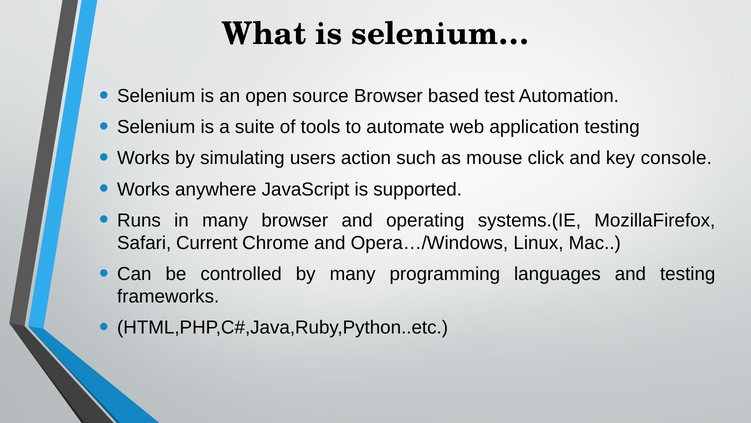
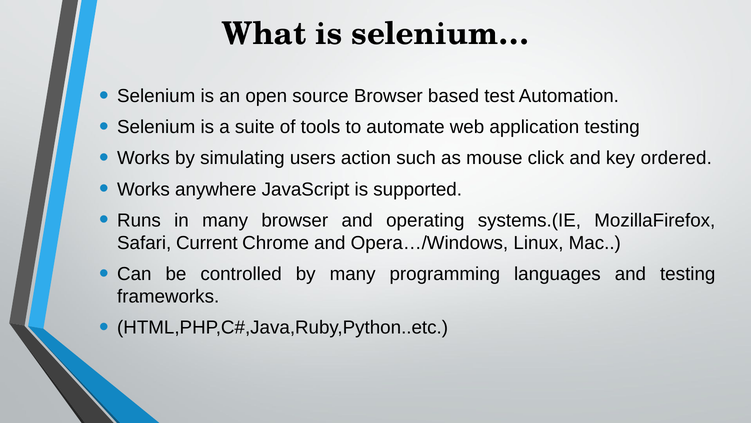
console: console -> ordered (676, 158)
